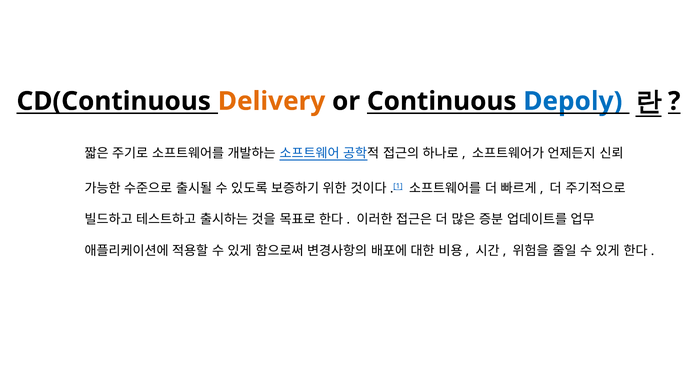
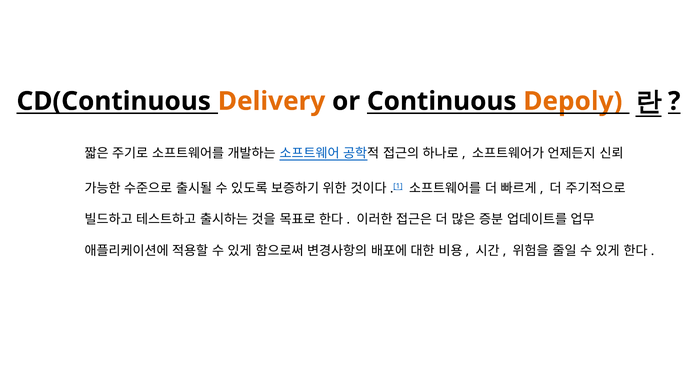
Depoly colour: blue -> orange (573, 101)
